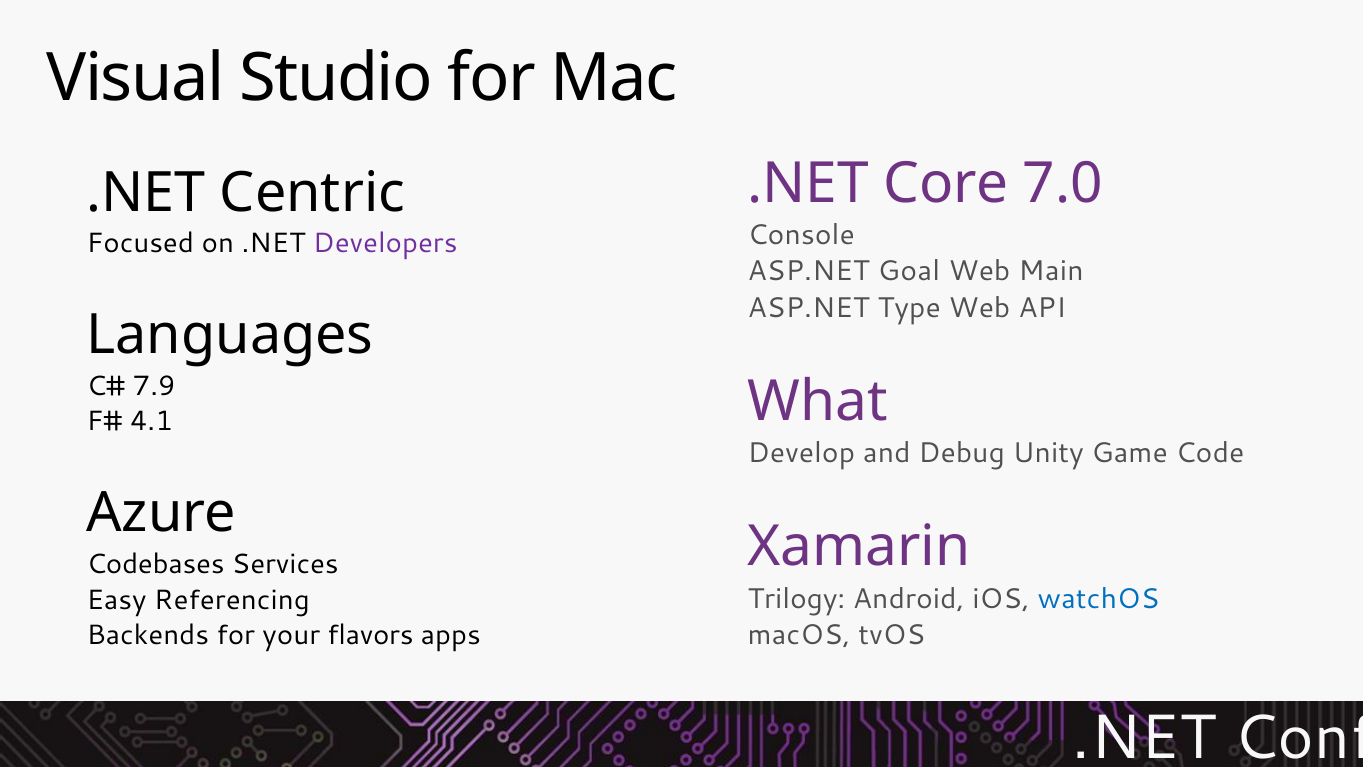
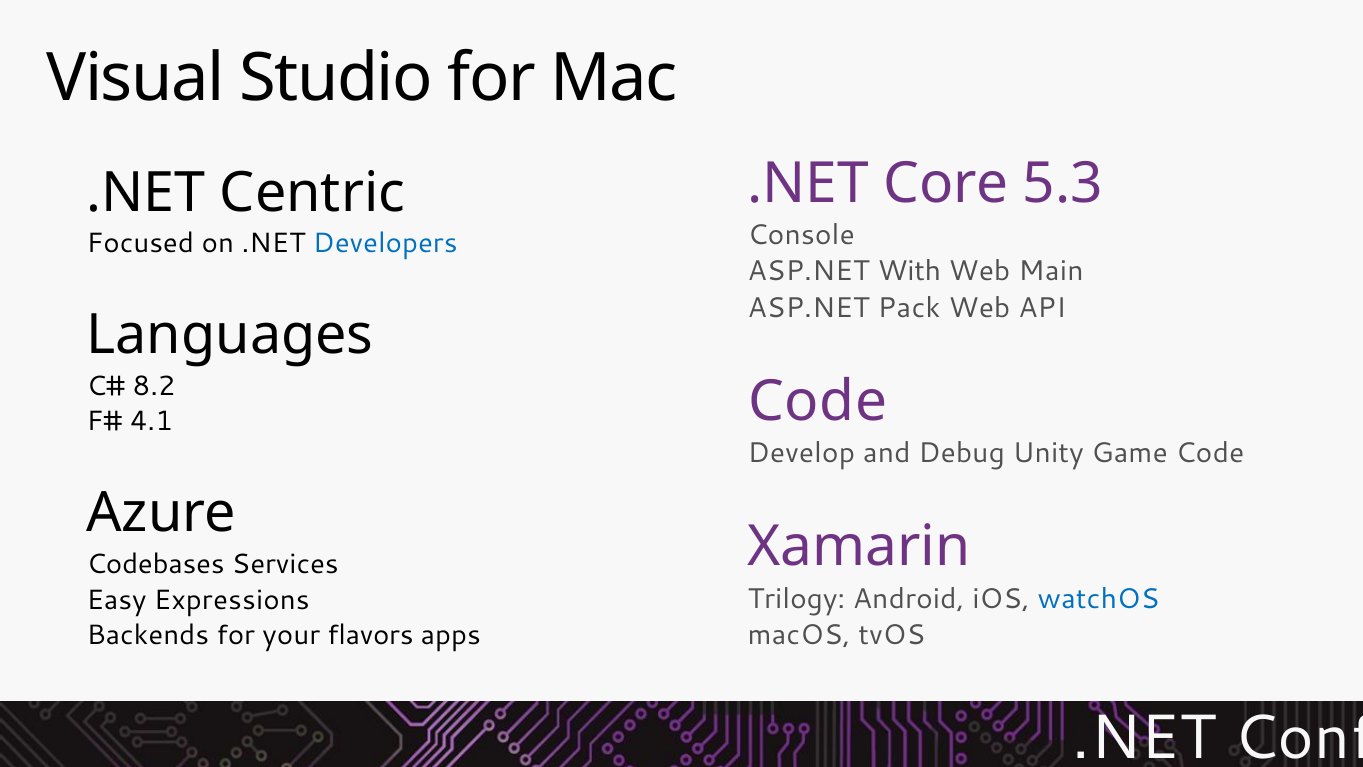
7.0: 7.0 -> 5.3 (1063, 183)
Developers colour: purple -> blue (385, 244)
Goal: Goal -> With (909, 271)
Type: Type -> Pack (909, 308)
7.9: 7.9 -> 8.2 (154, 386)
What: What -> Code (818, 401)
Referencing: Referencing -> Expressions (232, 600)
